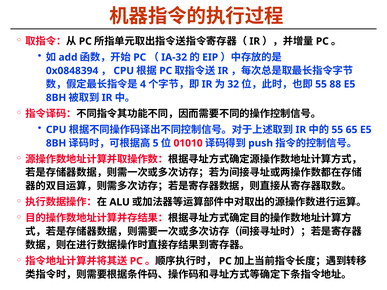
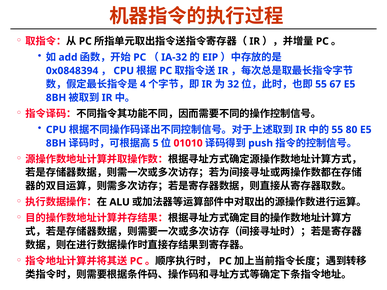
88: 88 -> 67 (335, 84)
65: 65 -> 80 (352, 130)
